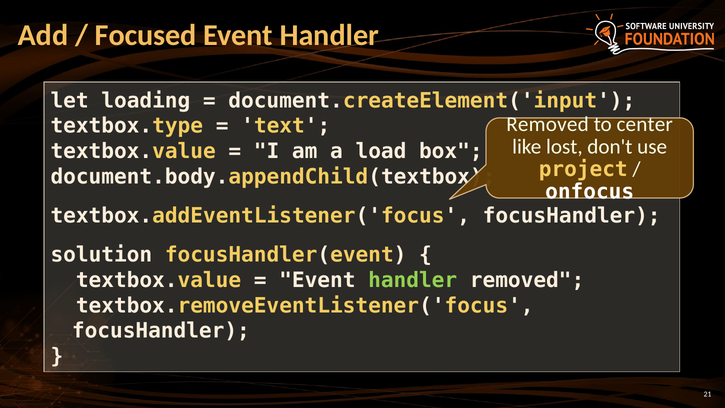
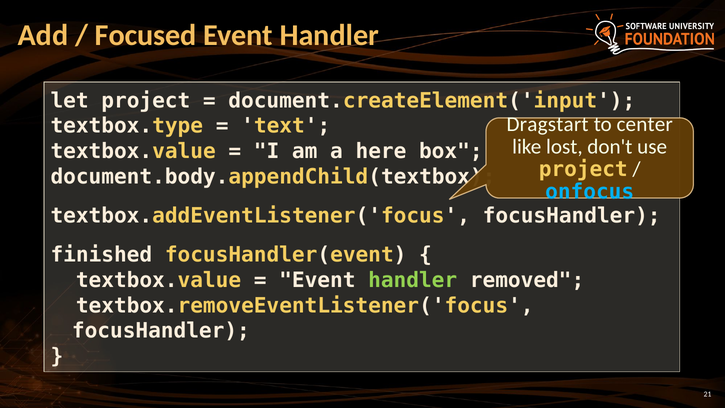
let loading: loading -> project (146, 101)
Removed: Removed -> Dragstart (548, 124)
load: load -> here (381, 151)
onfocus colour: white -> light blue (590, 192)
solution: solution -> finished (101, 255)
